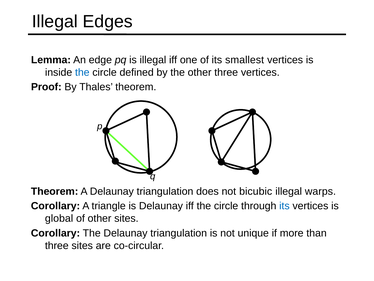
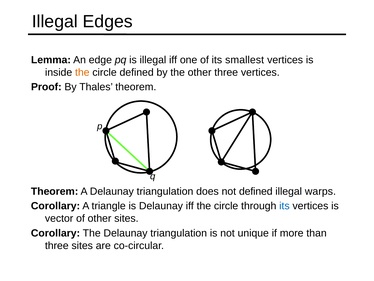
the colour: blue -> orange (82, 72)
not bicubic: bicubic -> defined (256, 191)
global: global -> vector (59, 218)
